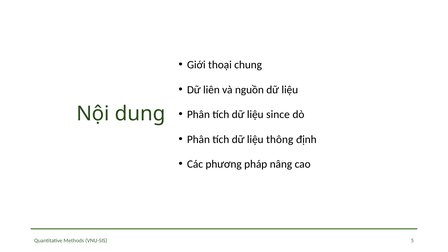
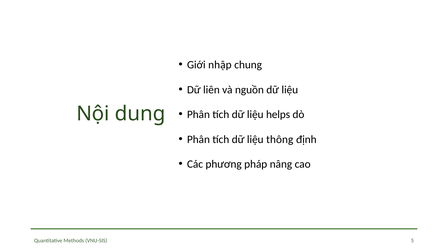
thoại: thoại -> nhập (220, 65)
since: since -> helps (278, 115)
